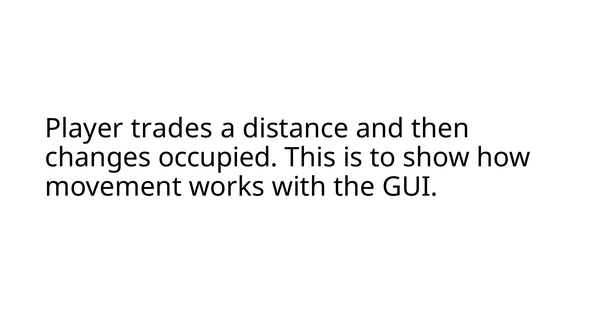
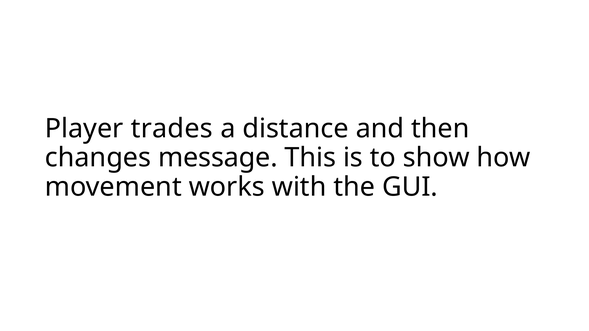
occupied: occupied -> message (218, 158)
